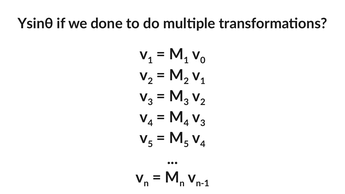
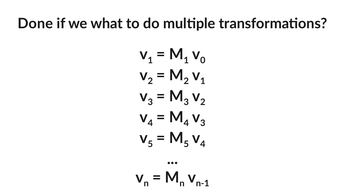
Ysinθ: Ysinθ -> Done (35, 24)
done: done -> what (107, 24)
